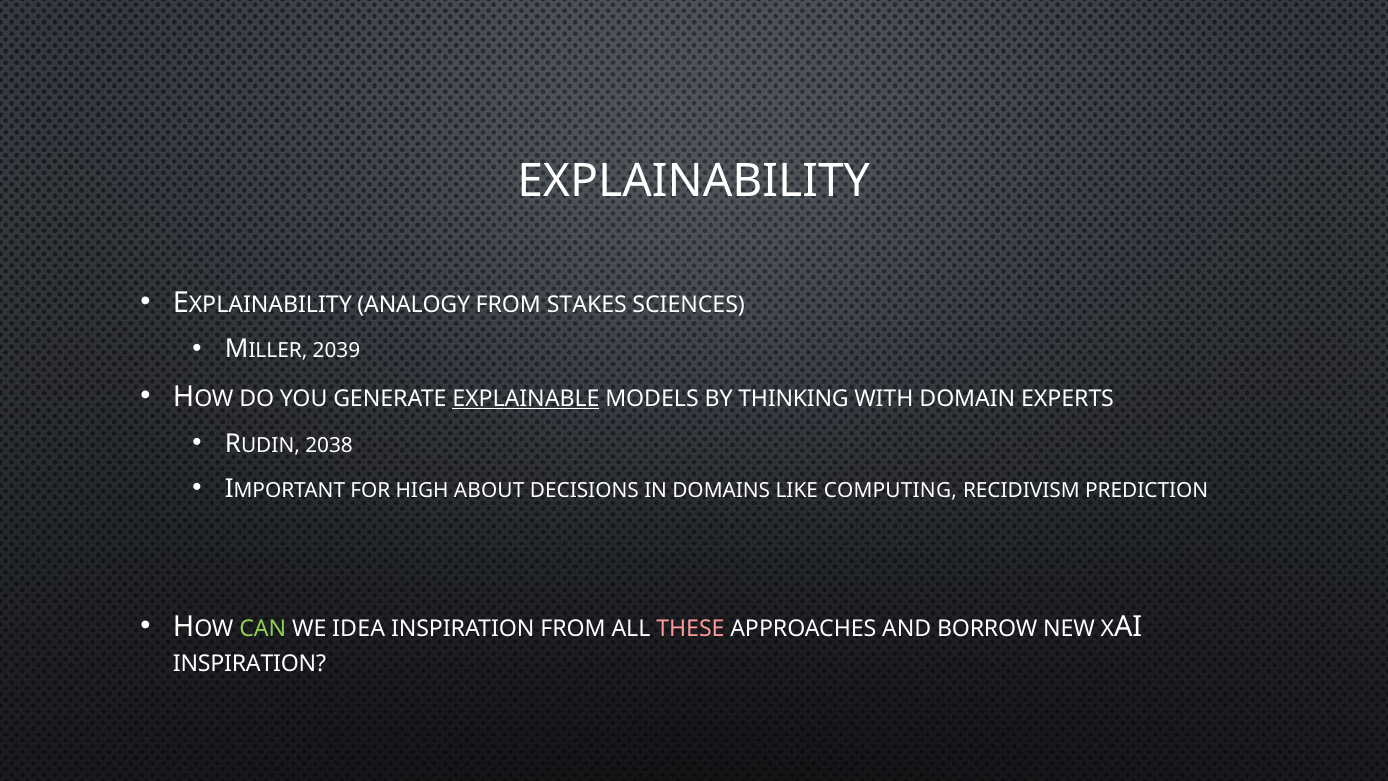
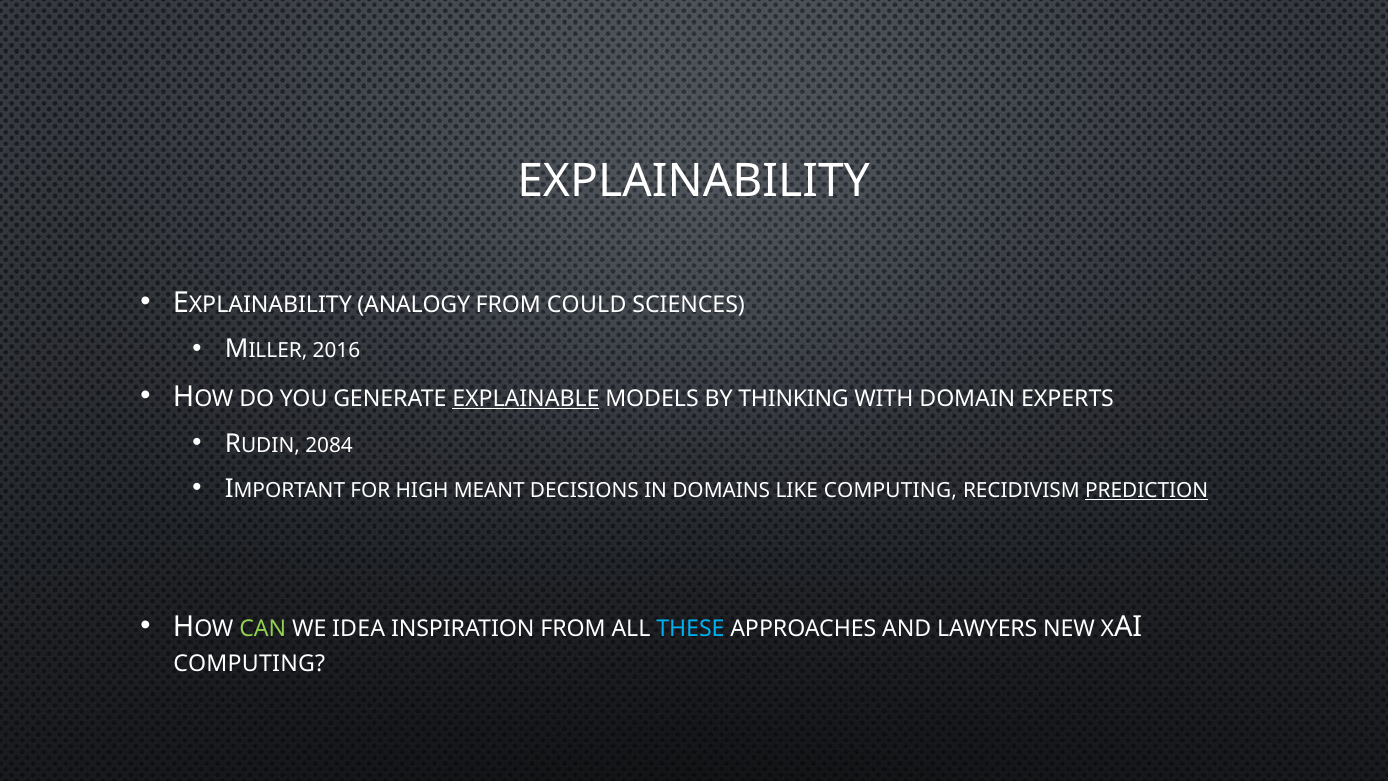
STAKES: STAKES -> COULD (587, 304)
2039: 2039 -> 2016 (337, 351)
2038: 2038 -> 2084 (329, 445)
ABOUT: ABOUT -> MEANT (489, 490)
PREDICTION underline: none -> present (1147, 490)
THESE colour: pink -> light blue (690, 628)
BORROW: BORROW -> LAWYERS (987, 628)
INSPIRATION: INSPIRATION -> COMPUTING (249, 663)
